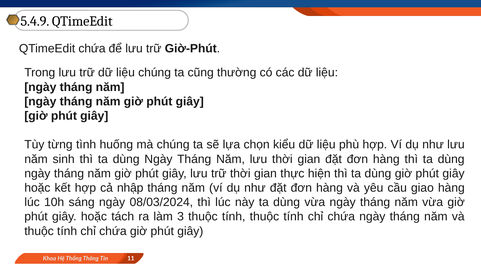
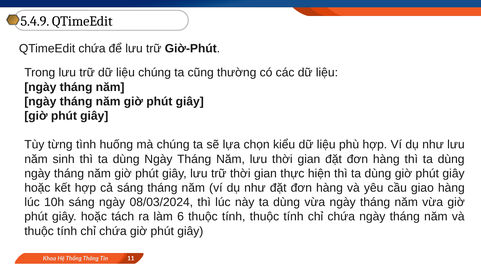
cả nhập: nhập -> sáng (130, 188)
3: 3 -> 6 (181, 217)
